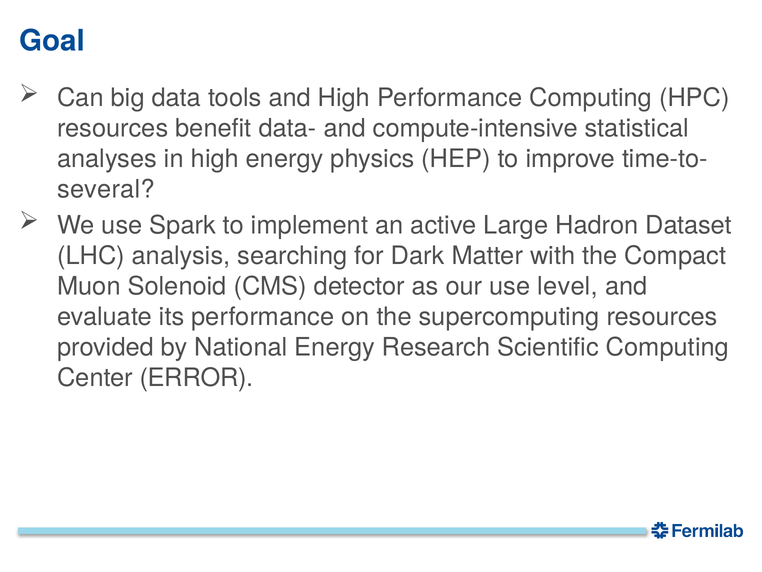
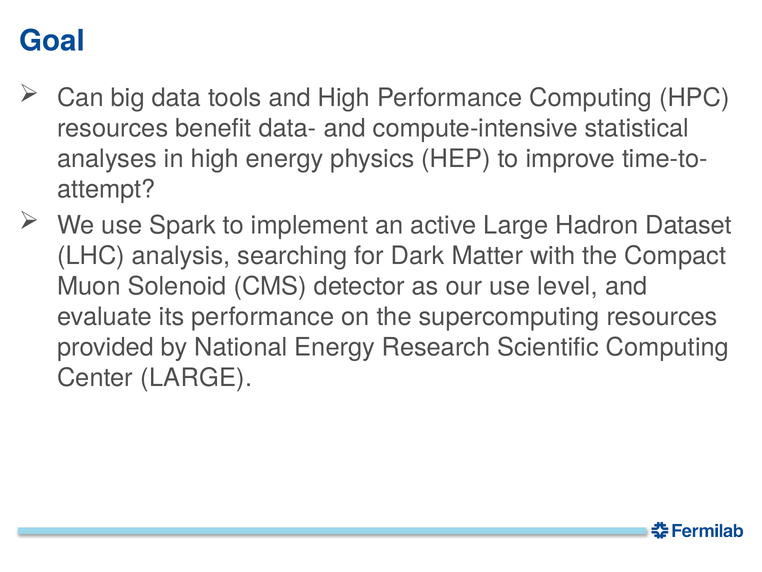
several: several -> attempt (106, 189)
Center ERROR: ERROR -> LARGE (196, 377)
